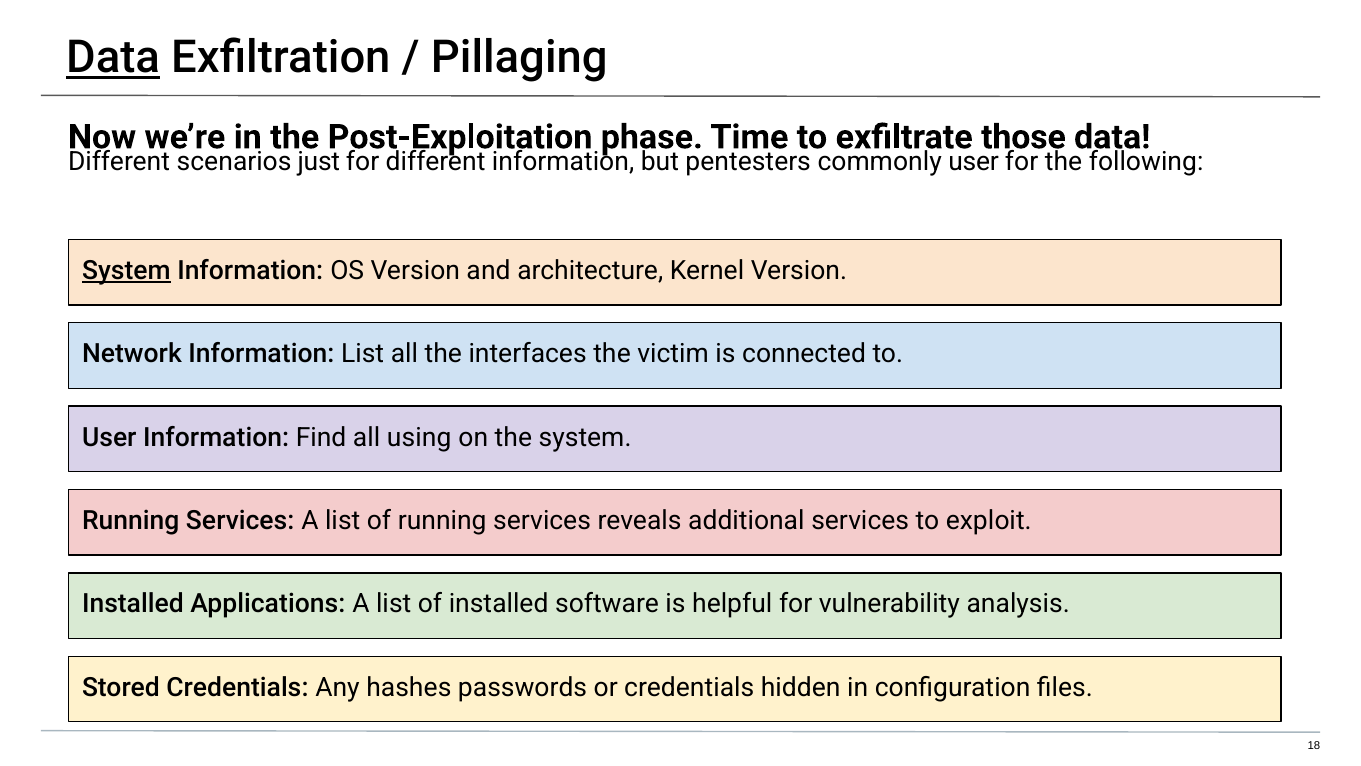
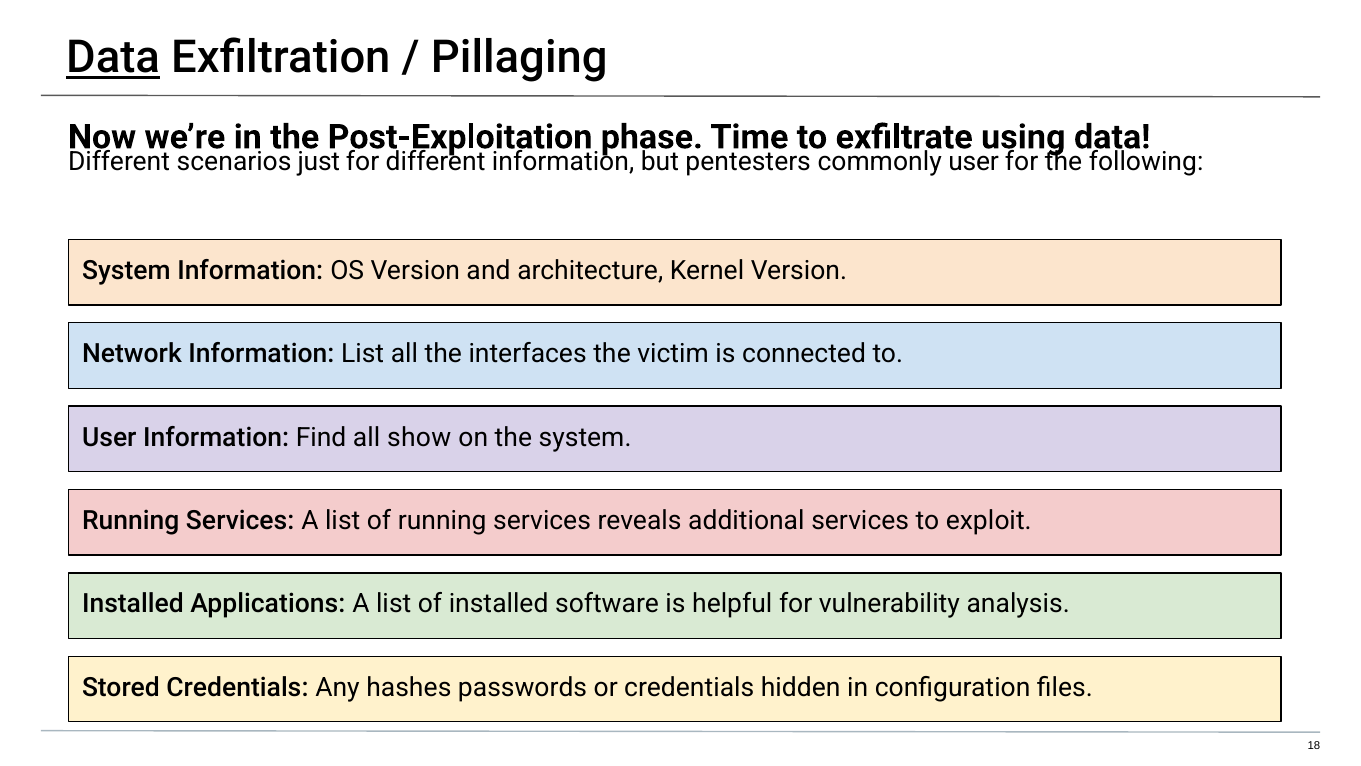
those: those -> using (1023, 137)
System underline: present -> none (126, 271)
using: using -> show (419, 437)
